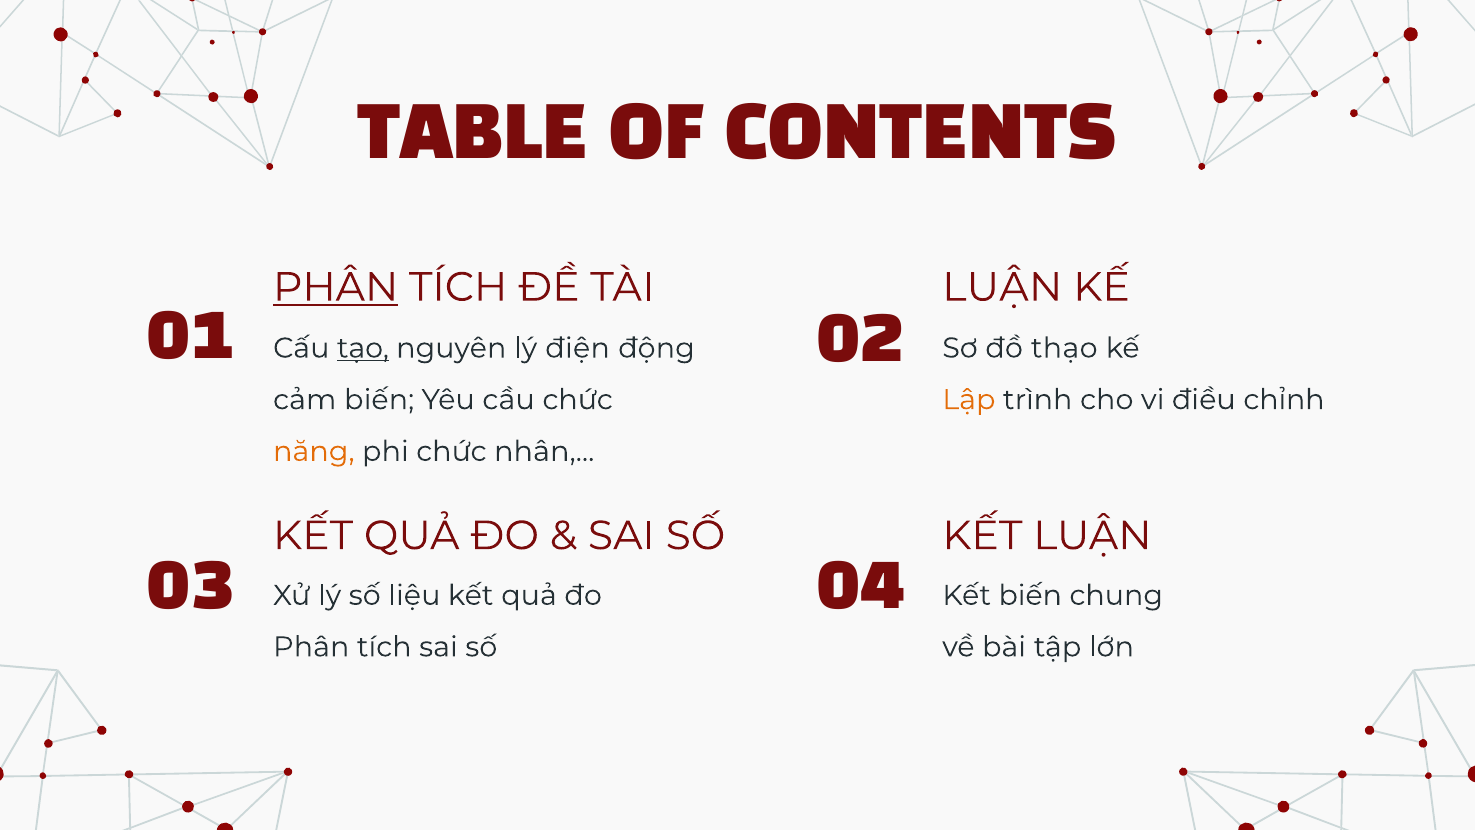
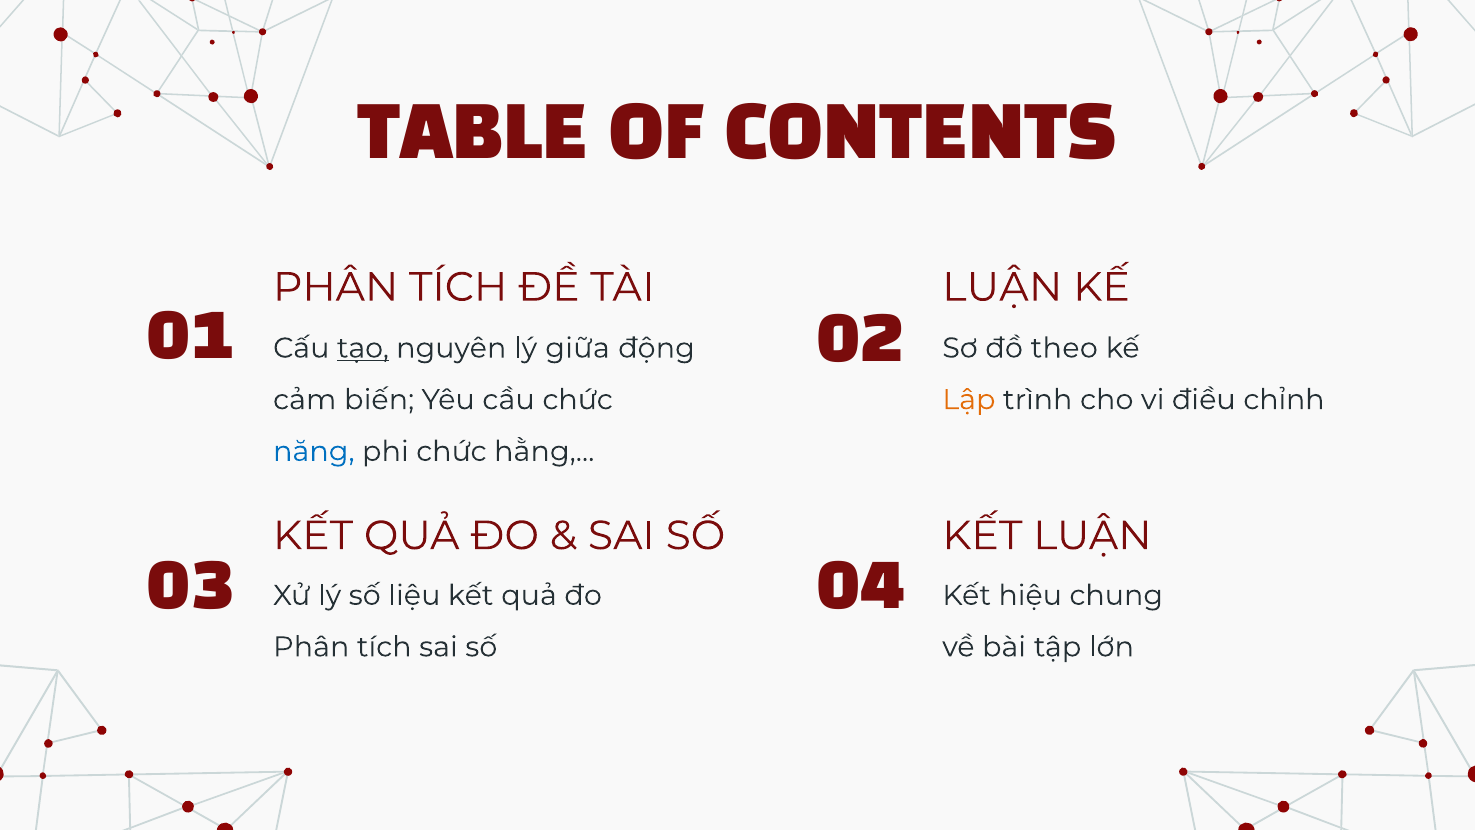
PHÂN underline: present -> none (336, 287)
điện: điện -> giữa (578, 348)
thạo: thạo -> theo (1064, 348)
năng colour: orange -> blue (314, 451)
nhân,…: nhân,… -> hằng,… (544, 451)
Kết biến: biến -> hiệu (1030, 595)
